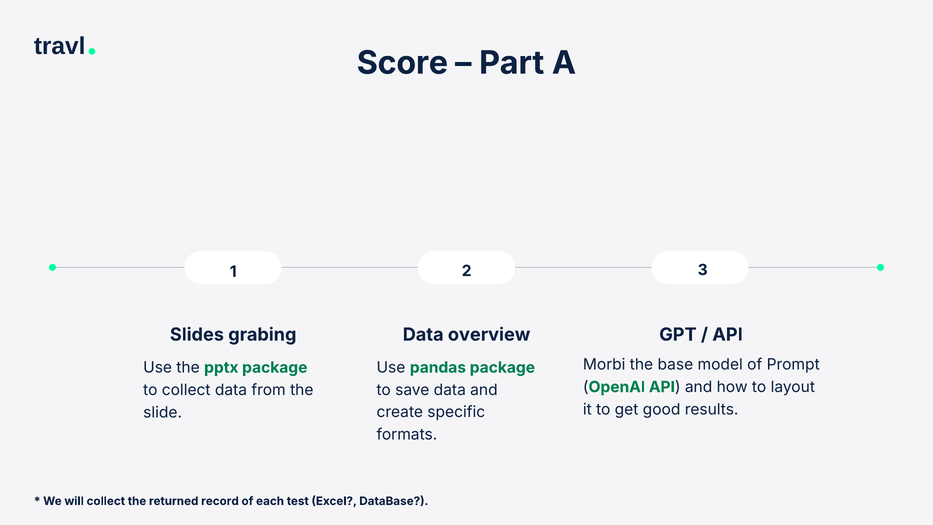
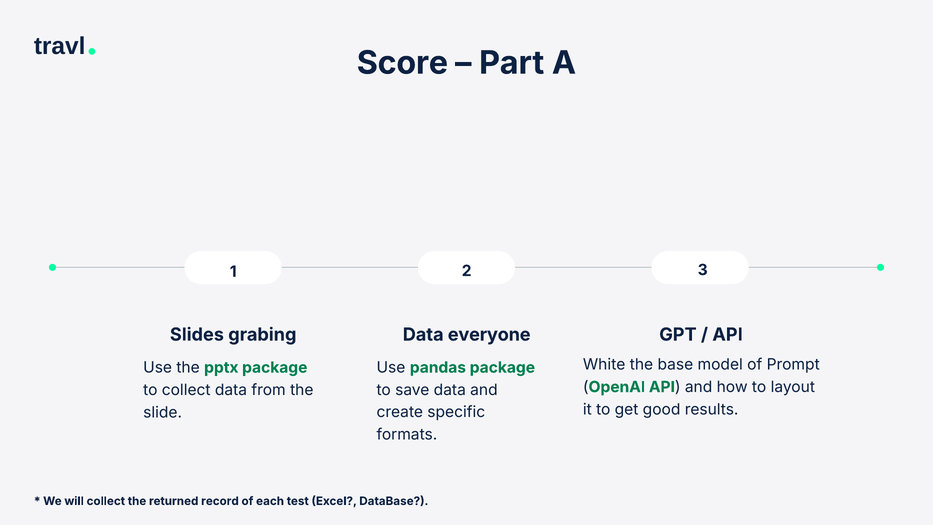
overview: overview -> everyone (489, 335)
Morbi: Morbi -> White (604, 365)
